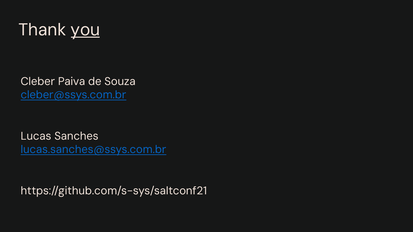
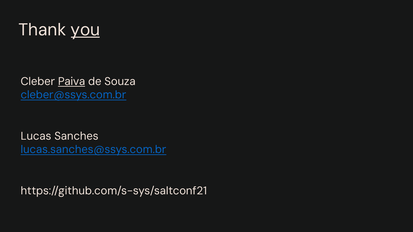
Paiva underline: none -> present (72, 82)
